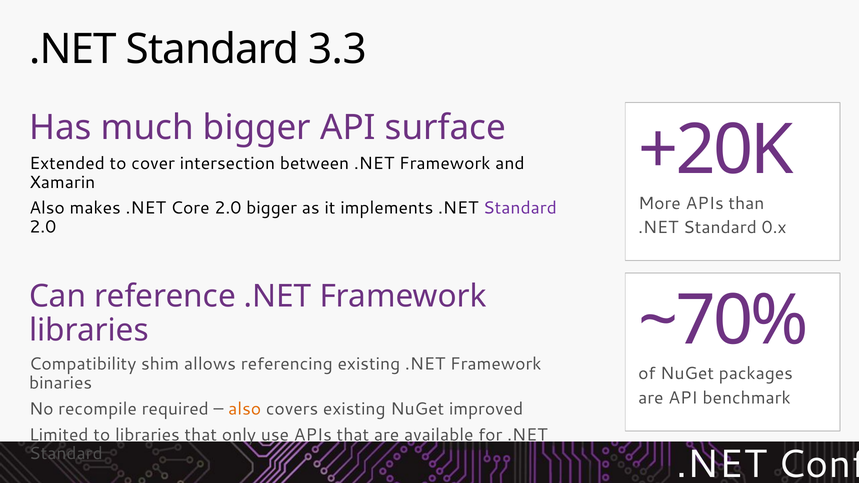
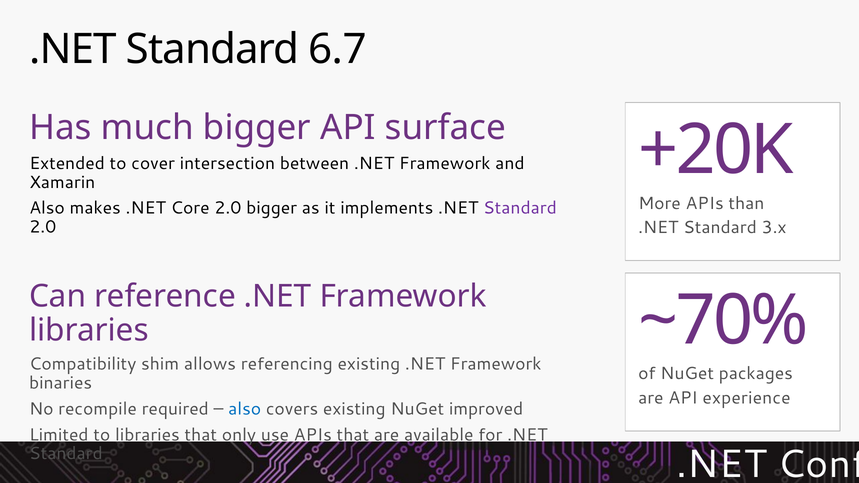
3.3: 3.3 -> 6.7 (338, 49)
0.x: 0.x -> 3.x (774, 227)
benchmark: benchmark -> experience (747, 398)
also colour: orange -> blue (245, 409)
